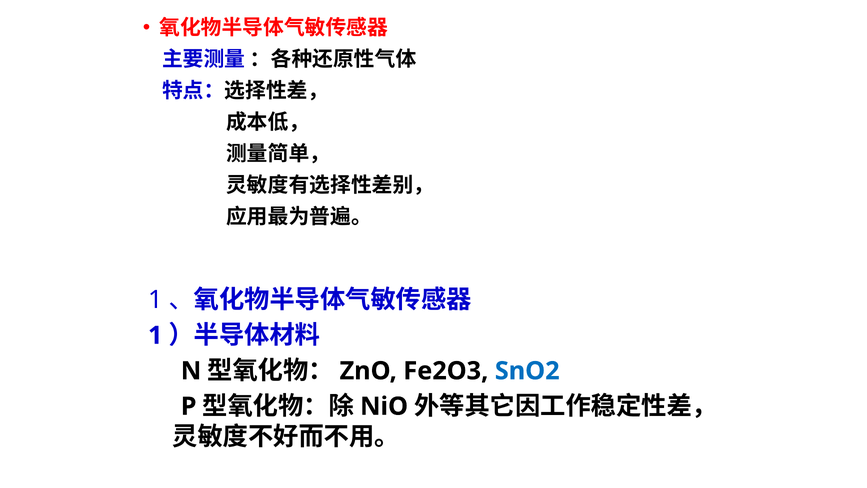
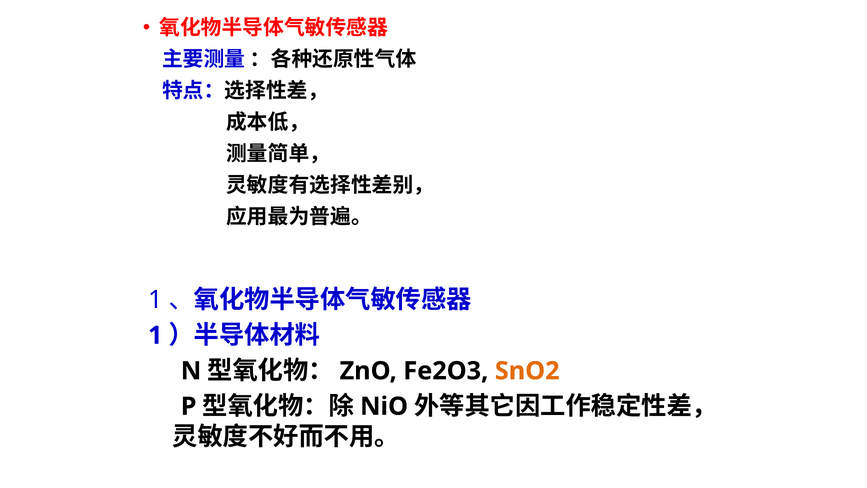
SnO2 colour: blue -> orange (527, 371)
